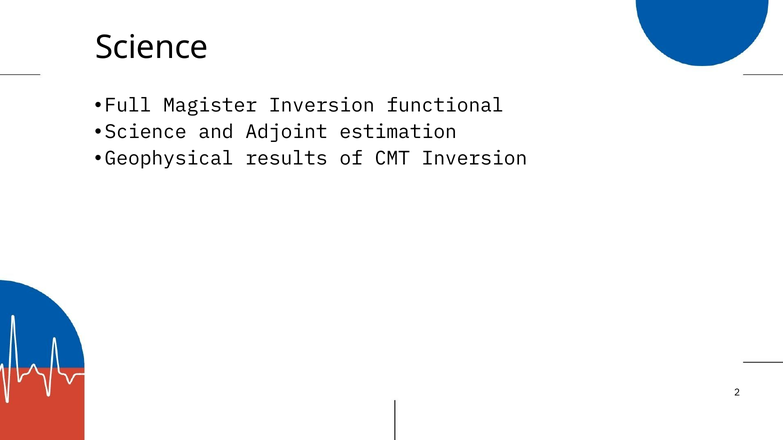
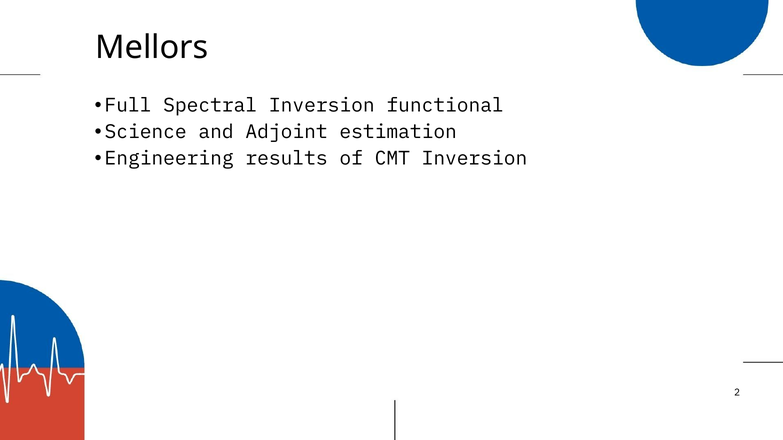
Science: Science -> Mellors (152, 48)
Magister: Magister -> Spectral (210, 105)
Geophysical: Geophysical -> Engineering (169, 159)
